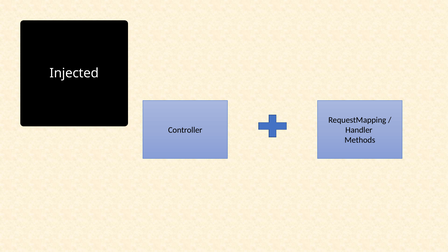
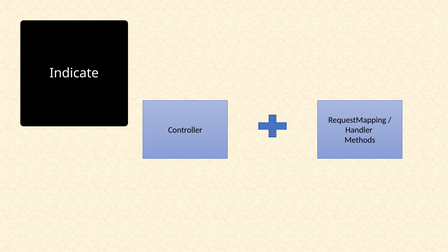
Injected: Injected -> Indicate (74, 73)
